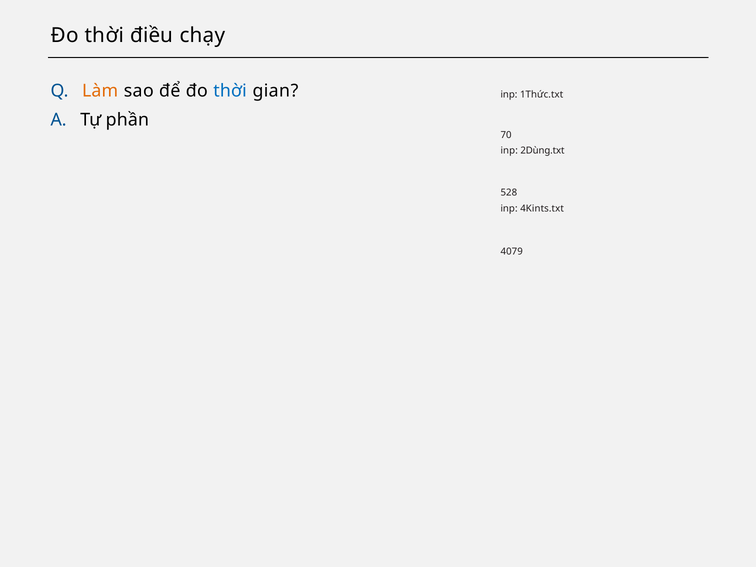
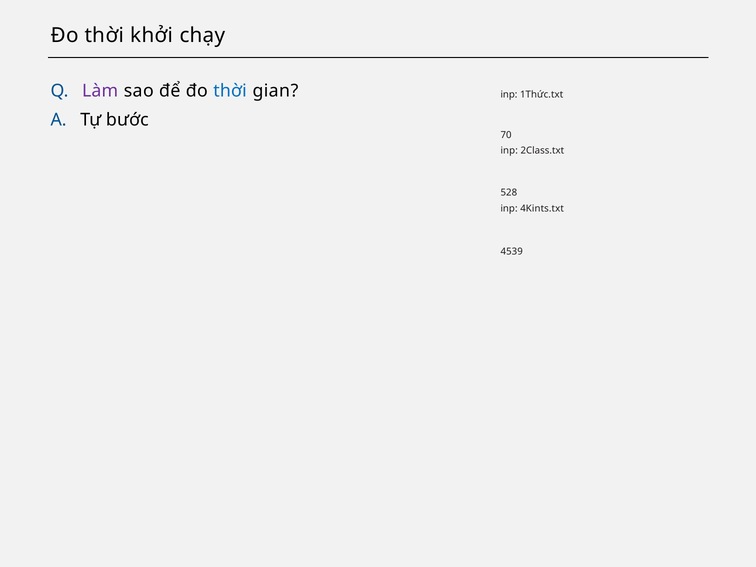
điều: điều -> khởi (152, 35)
Làm colour: orange -> purple (100, 91)
phần: phần -> bước (127, 120)
2Dùng.txt: 2Dùng.txt -> 2Class.txt (542, 151)
4079: 4079 -> 4539 (512, 252)
